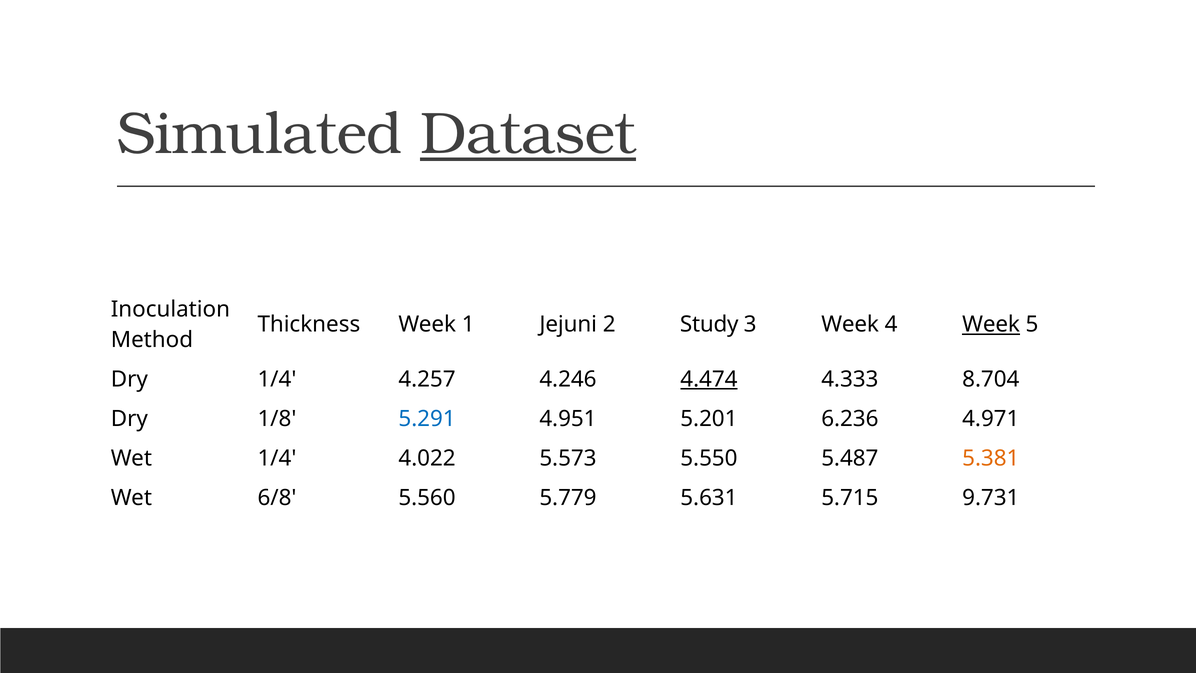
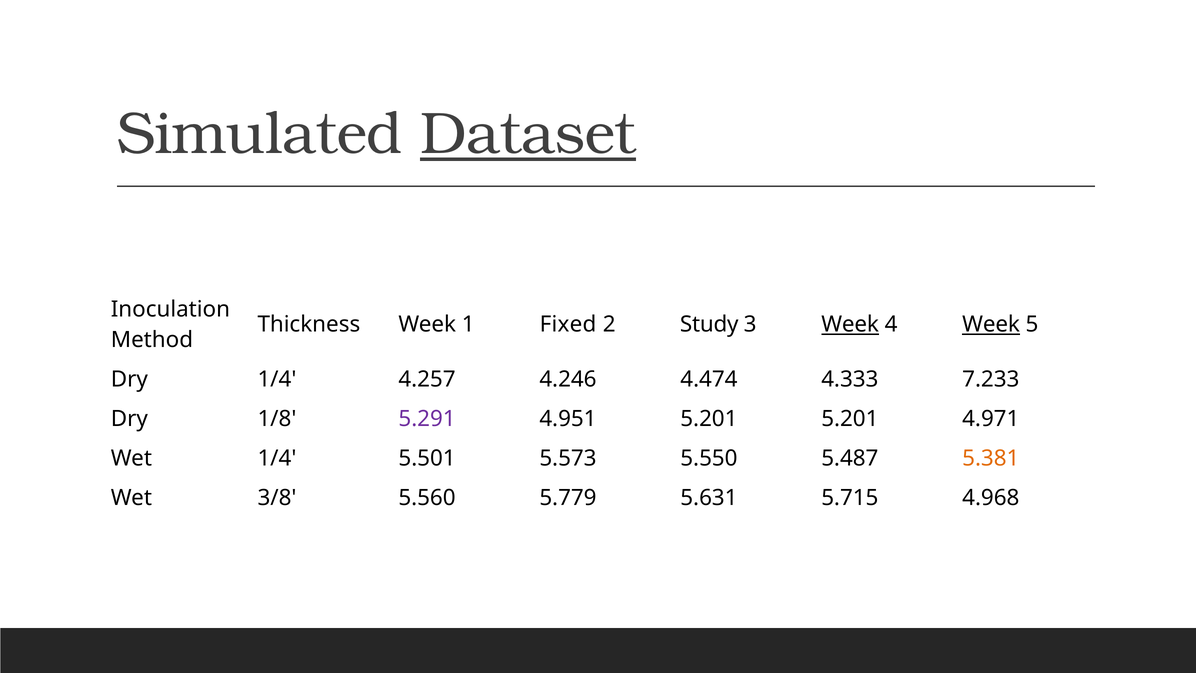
Jejuni: Jejuni -> Fixed (568, 324)
Week underline: none -> present (850, 324)
4.474 underline: present -> none (709, 379)
8.704: 8.704 -> 7.233 (991, 379)
5.291 colour: blue -> purple (427, 419)
5.201 6.236: 6.236 -> 5.201 (850, 419)
4.022: 4.022 -> 5.501 (427, 458)
6/8: 6/8 -> 3/8 (277, 498)
9.731: 9.731 -> 4.968 (991, 498)
